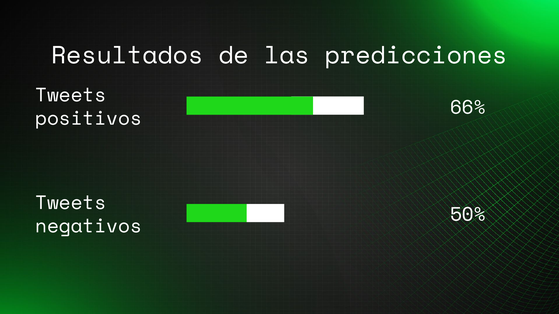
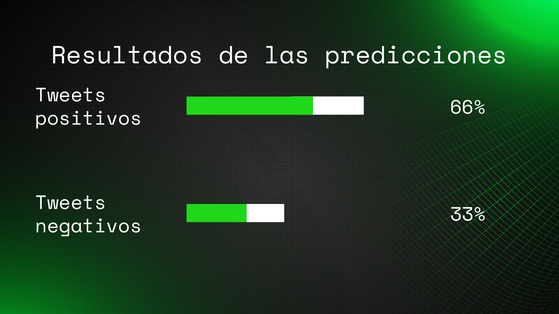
50%: 50% -> 33% (468, 215)
